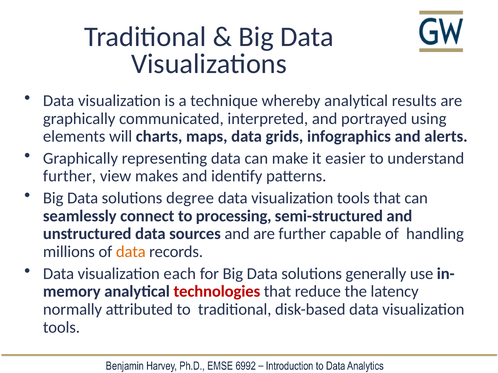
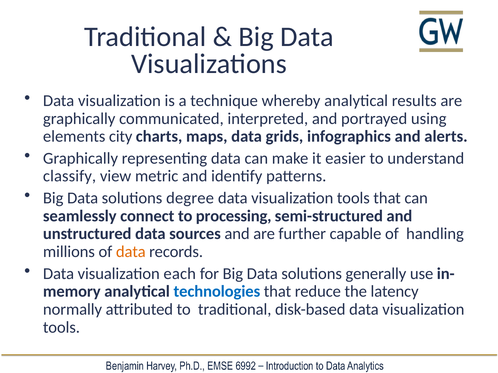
will: will -> city (121, 137)
further: further -> classify (70, 176)
makes: makes -> metric (157, 176)
technologies colour: red -> blue (217, 292)
